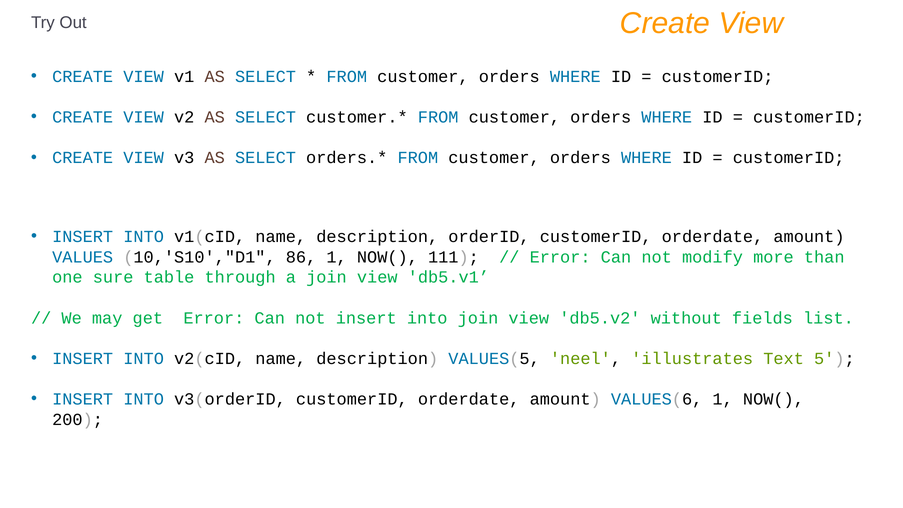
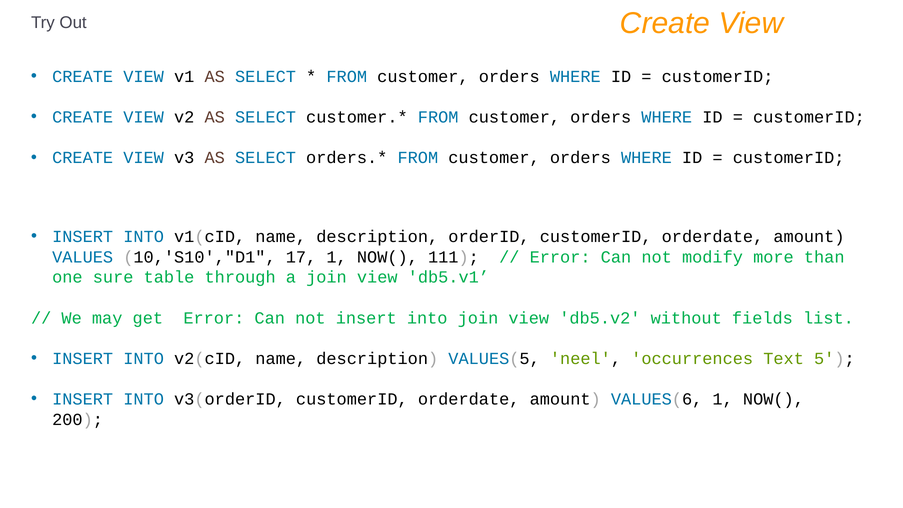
86: 86 -> 17 (301, 257)
illustrates: illustrates -> occurrences (692, 359)
